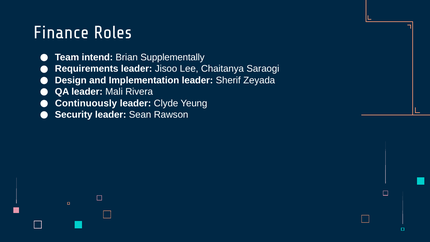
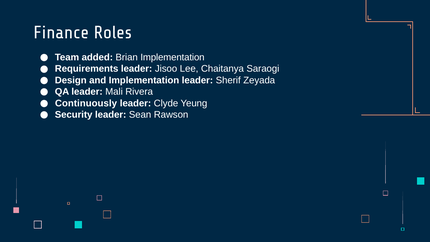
intend: intend -> added (97, 57)
Brian Supplementally: Supplementally -> Implementation (172, 57)
